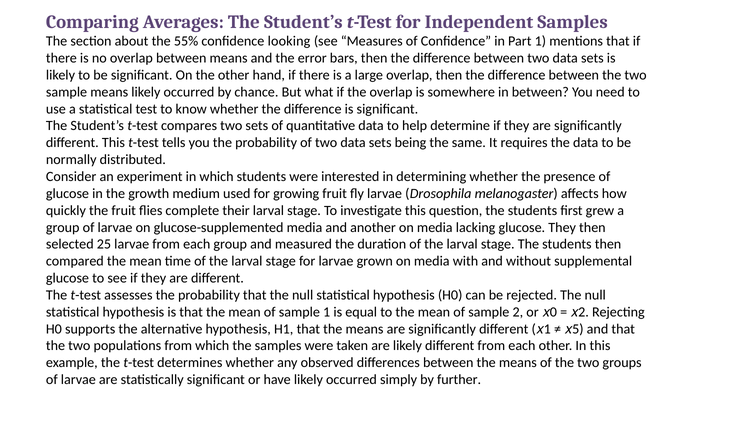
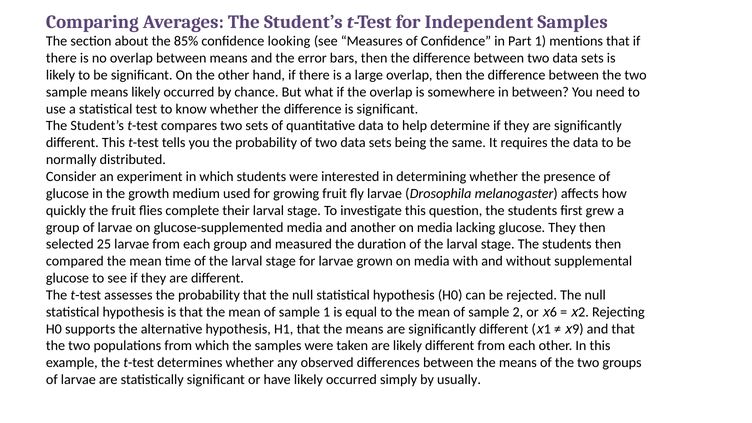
55%: 55% -> 85% (186, 41)
0: 0 -> 6 (553, 312)
5: 5 -> 9 (578, 329)
further: further -> usually (459, 380)
